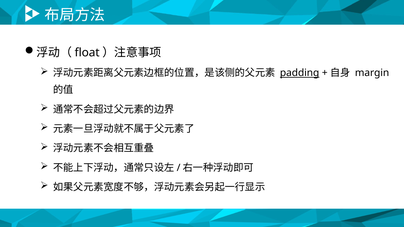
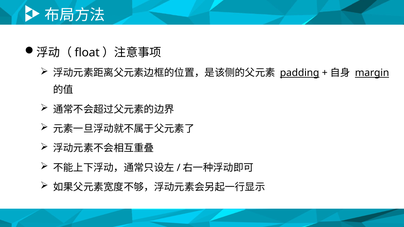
margin underline: none -> present (372, 73)
